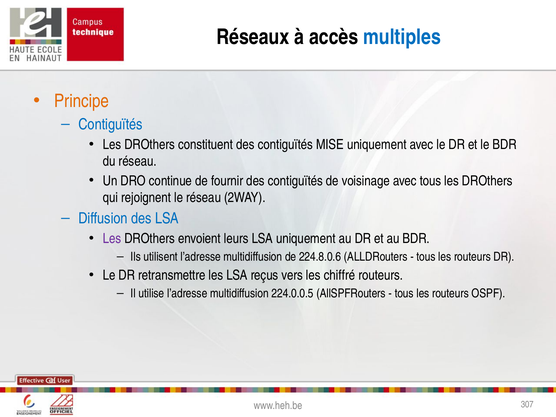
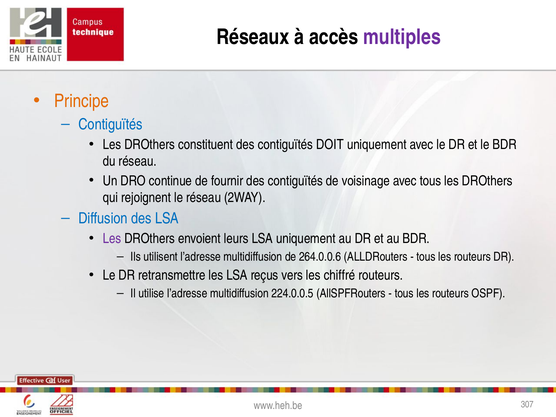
multiples colour: blue -> purple (402, 37)
MISE: MISE -> DOIT (330, 145)
224.8.0.6: 224.8.0.6 -> 264.0.0.6 (320, 257)
